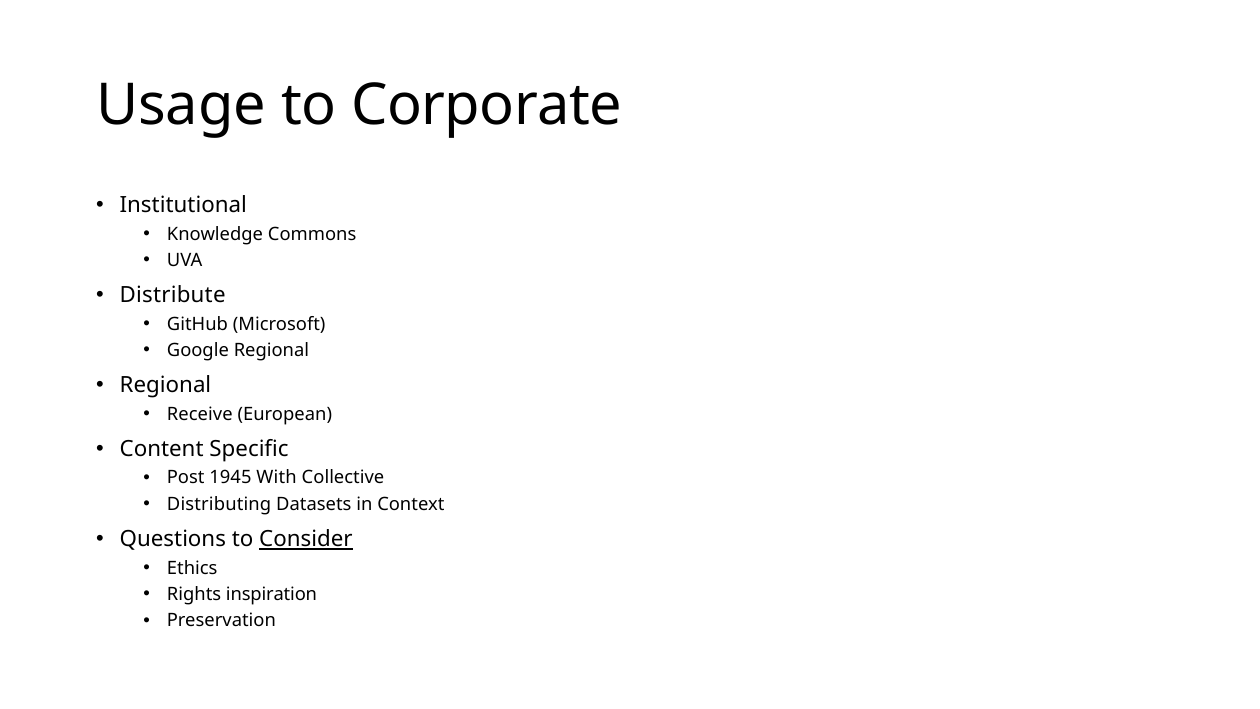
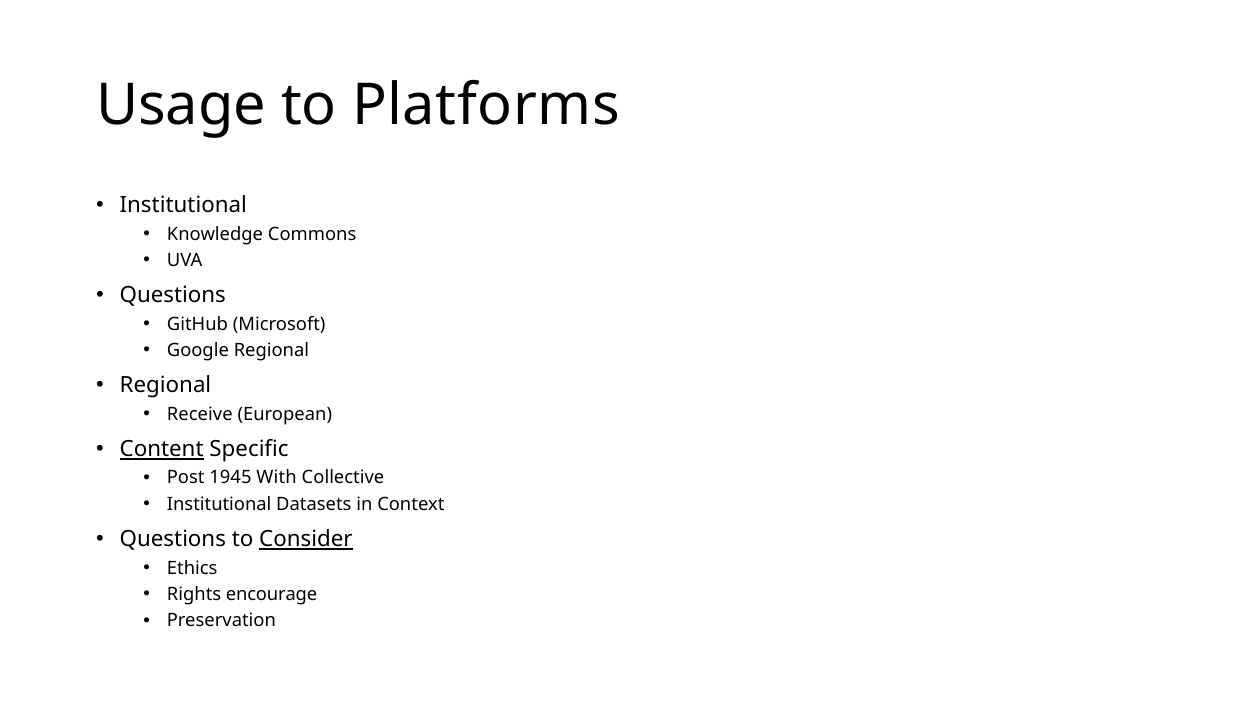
Corporate: Corporate -> Platforms (486, 106)
Distribute: Distribute -> Questions (173, 295)
Content underline: none -> present (162, 449)
Distributing: Distributing -> Institutional (219, 504)
inspiration: inspiration -> encourage (272, 594)
